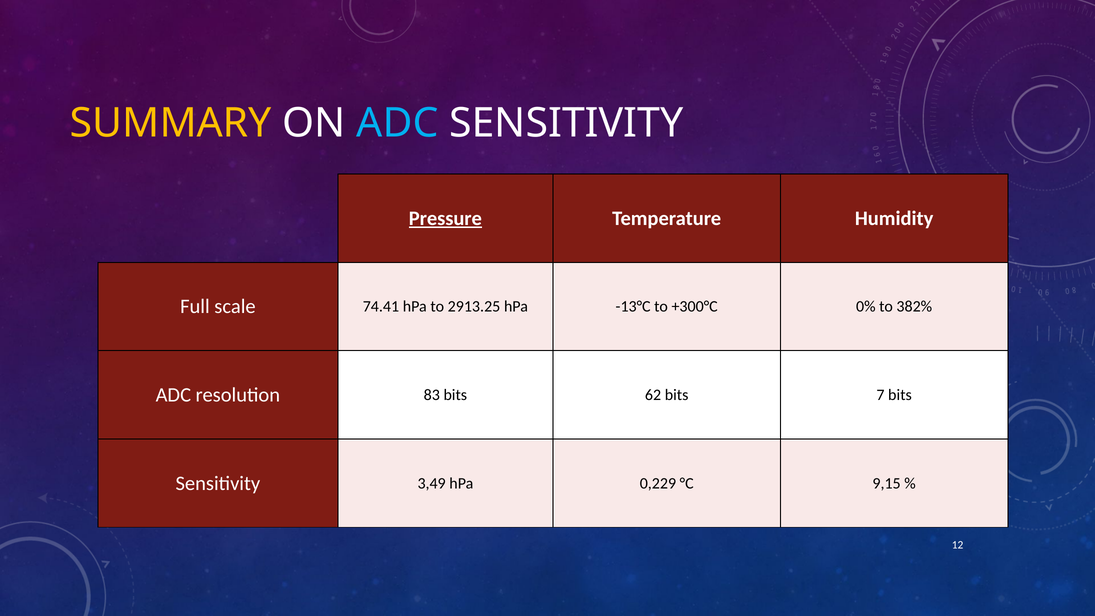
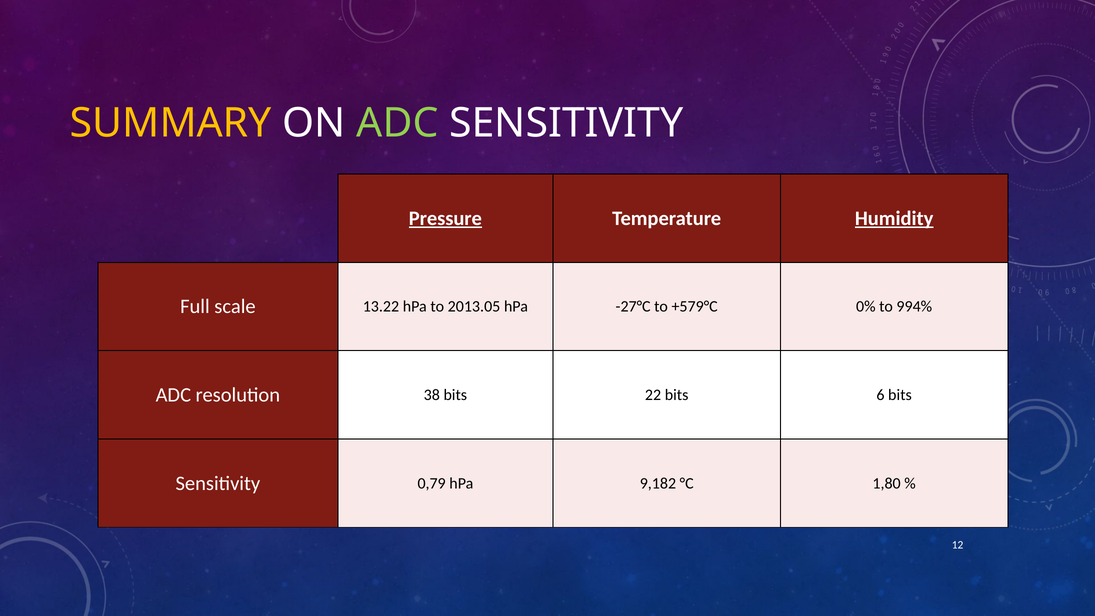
ADC colour: light blue -> light green (397, 123)
Humidity underline: none -> present (894, 218)
74.41: 74.41 -> 13.22 (381, 307)
2913.25: 2913.25 -> 2013.05 (474, 307)
-13°C: -13°C -> -27°C (633, 307)
+300°C: +300°C -> +579°C (695, 307)
382%: 382% -> 994% (914, 307)
83: 83 -> 38 (432, 395)
62: 62 -> 22 (653, 395)
7: 7 -> 6 (881, 395)
3,49: 3,49 -> 0,79 (432, 483)
0,229: 0,229 -> 9,182 (658, 483)
9,15: 9,15 -> 1,80 (887, 483)
